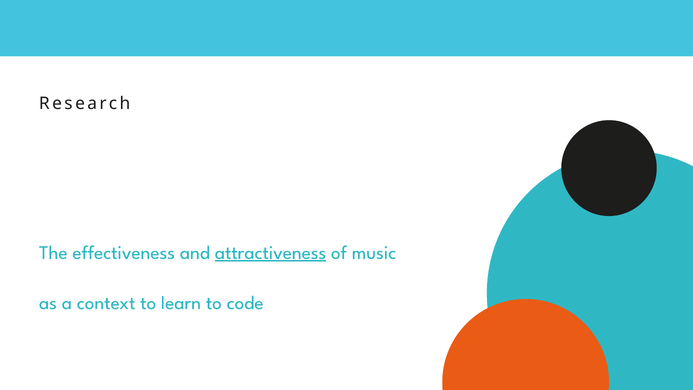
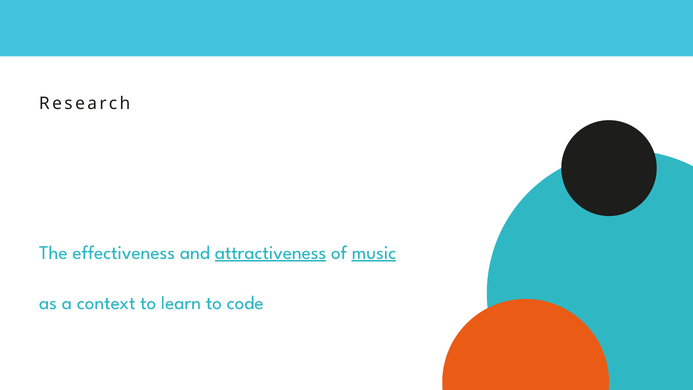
music underline: none -> present (374, 252)
